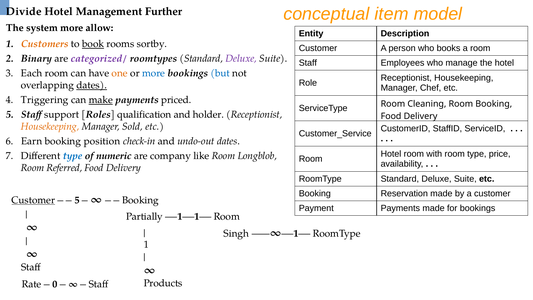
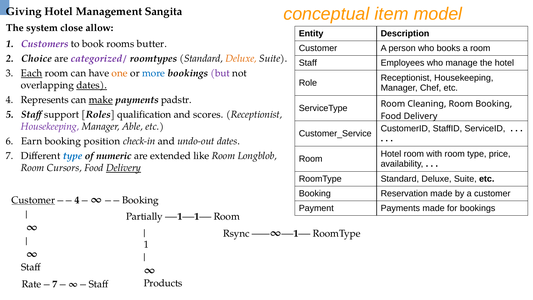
Divide: Divide -> Giving (24, 11)
Further: Further -> Sangita (164, 11)
system more: more -> close (72, 28)
Customers colour: orange -> purple (45, 44)
book underline: present -> none (93, 44)
sortby: sortby -> butter (152, 44)
Binary: Binary -> Choice (36, 59)
Deluxe colour: purple -> orange (241, 59)
Each underline: none -> present (32, 73)
but colour: blue -> purple (220, 73)
Triggering: Triggering -> Represents (45, 100)
priced: priced -> padstr (176, 100)
holder: holder -> scores (208, 115)
Housekeeping colour: orange -> purple (50, 127)
Sold: Sold -> Able (133, 127)
company: company -> extended (171, 156)
Referred: Referred -> Cursors (64, 168)
Delivery underline: none -> present (123, 168)
5: 5 -> 4 (77, 200)
Singh: Singh -> Rsync (236, 233)
0: 0 -> 7 (55, 284)
